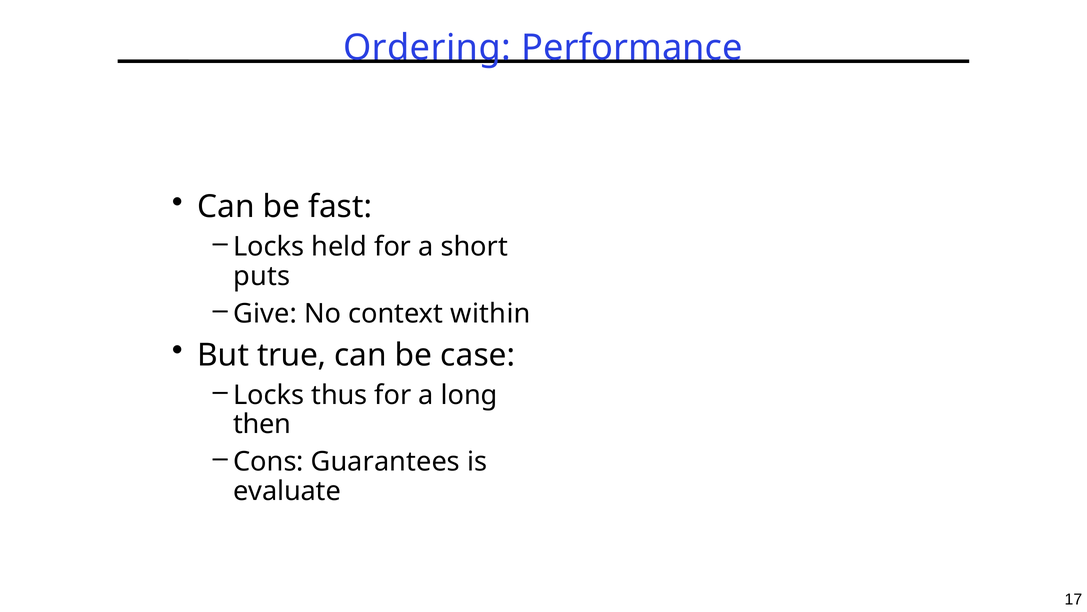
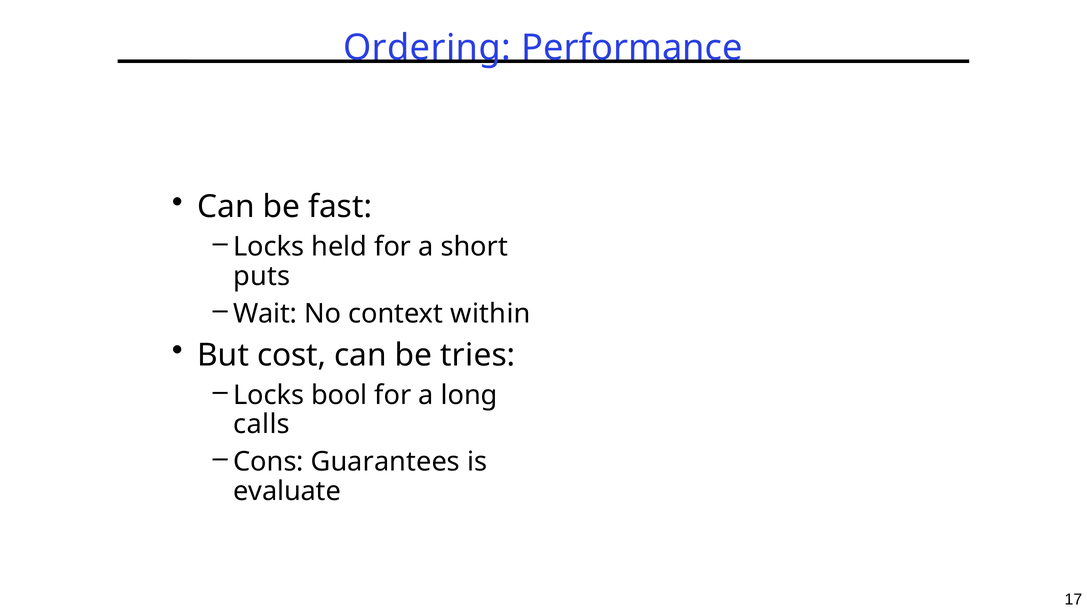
Give: Give -> Wait (265, 314)
true: true -> cost (292, 355)
case: case -> tries (478, 355)
thus: thus -> bool (339, 395)
then: then -> calls (262, 424)
